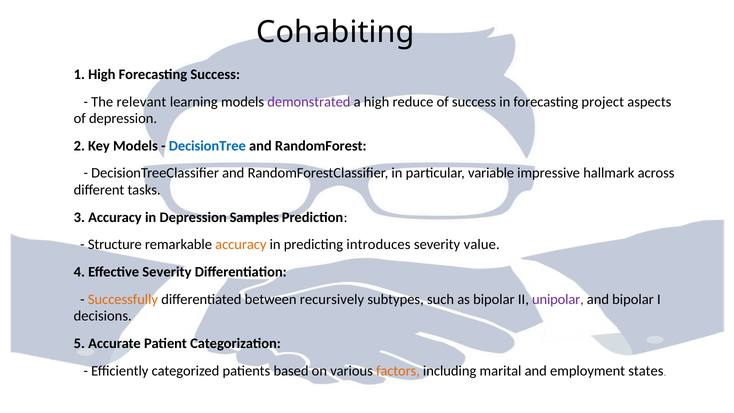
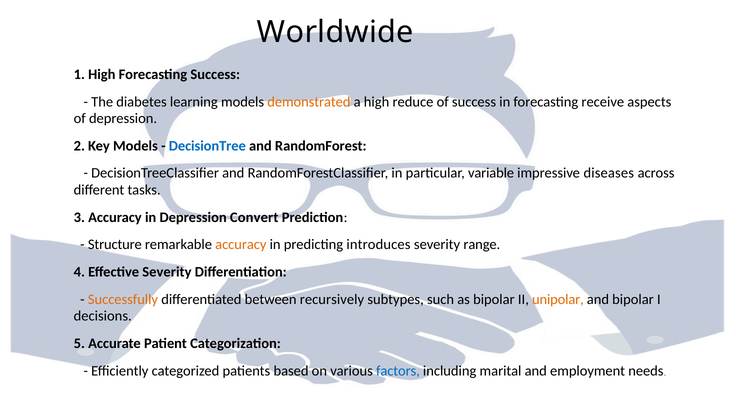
Cohabiting: Cohabiting -> Worldwide (335, 32)
relevant: relevant -> diabetes (142, 102)
demonstrated colour: purple -> orange (309, 102)
project: project -> receive (603, 102)
hallmark: hallmark -> diseases (609, 173)
Samples: Samples -> Convert (254, 217)
value: value -> range (482, 245)
unipolar colour: purple -> orange (558, 299)
factors colour: orange -> blue (398, 371)
states: states -> needs (646, 371)
